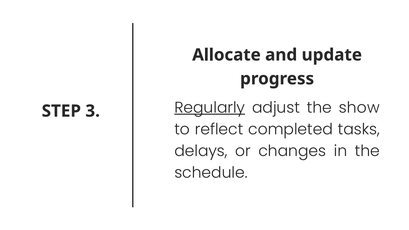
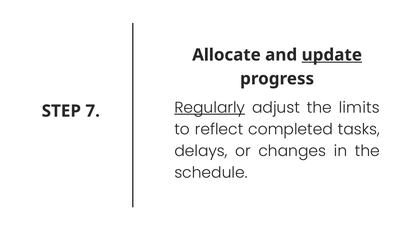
update underline: none -> present (332, 55)
show: show -> limits (359, 108)
3: 3 -> 7 (93, 111)
